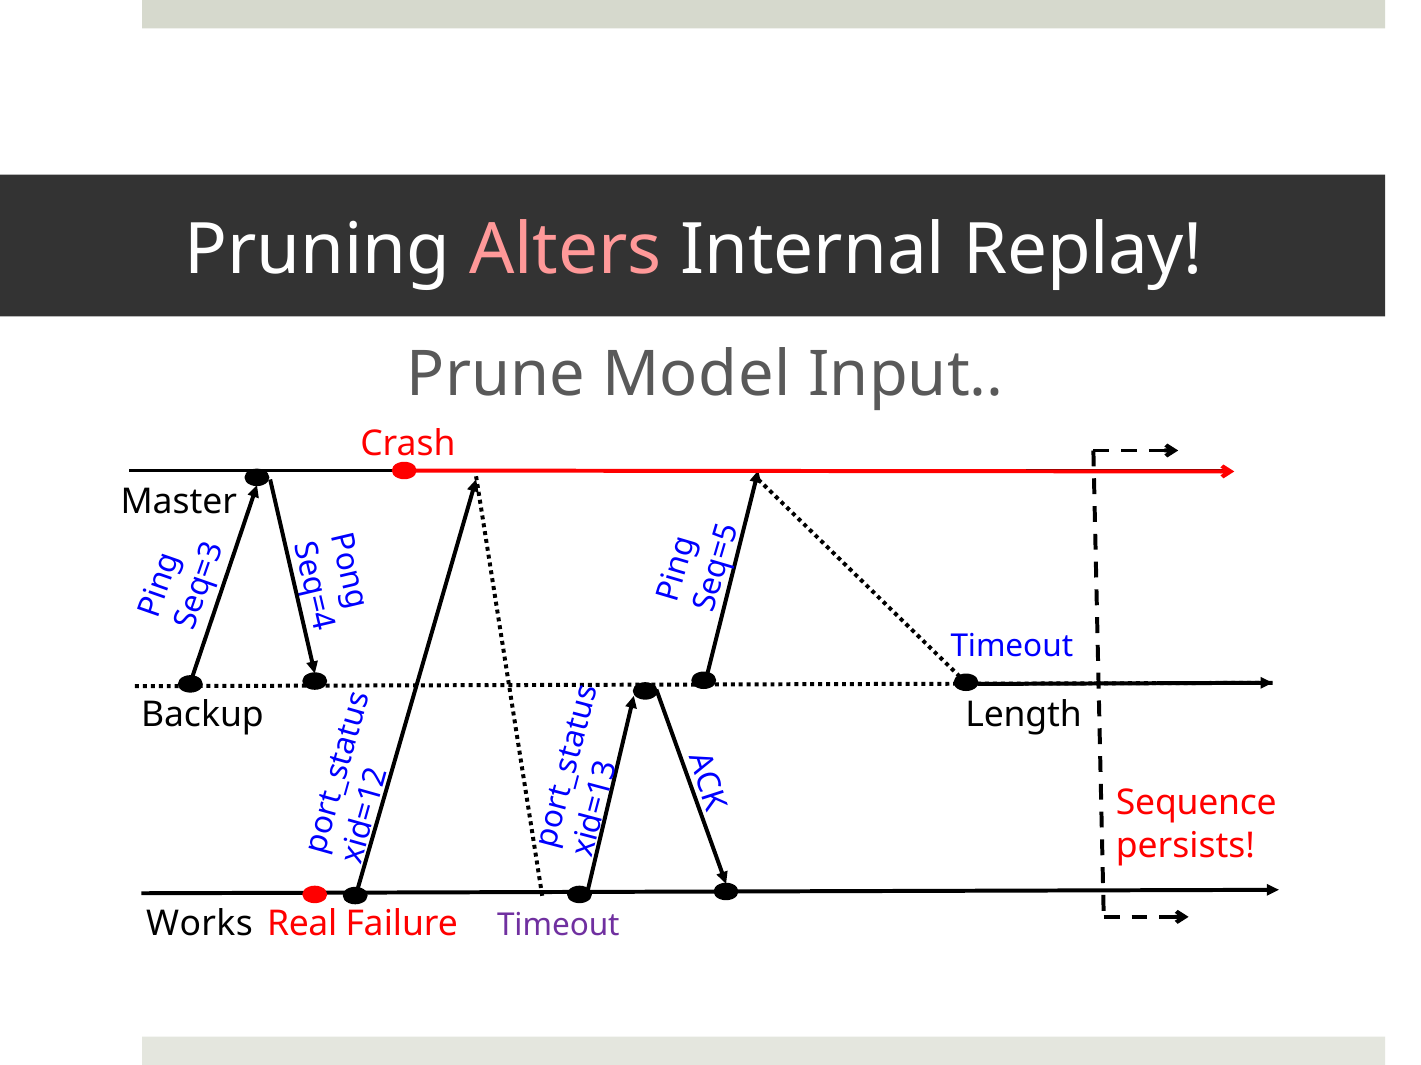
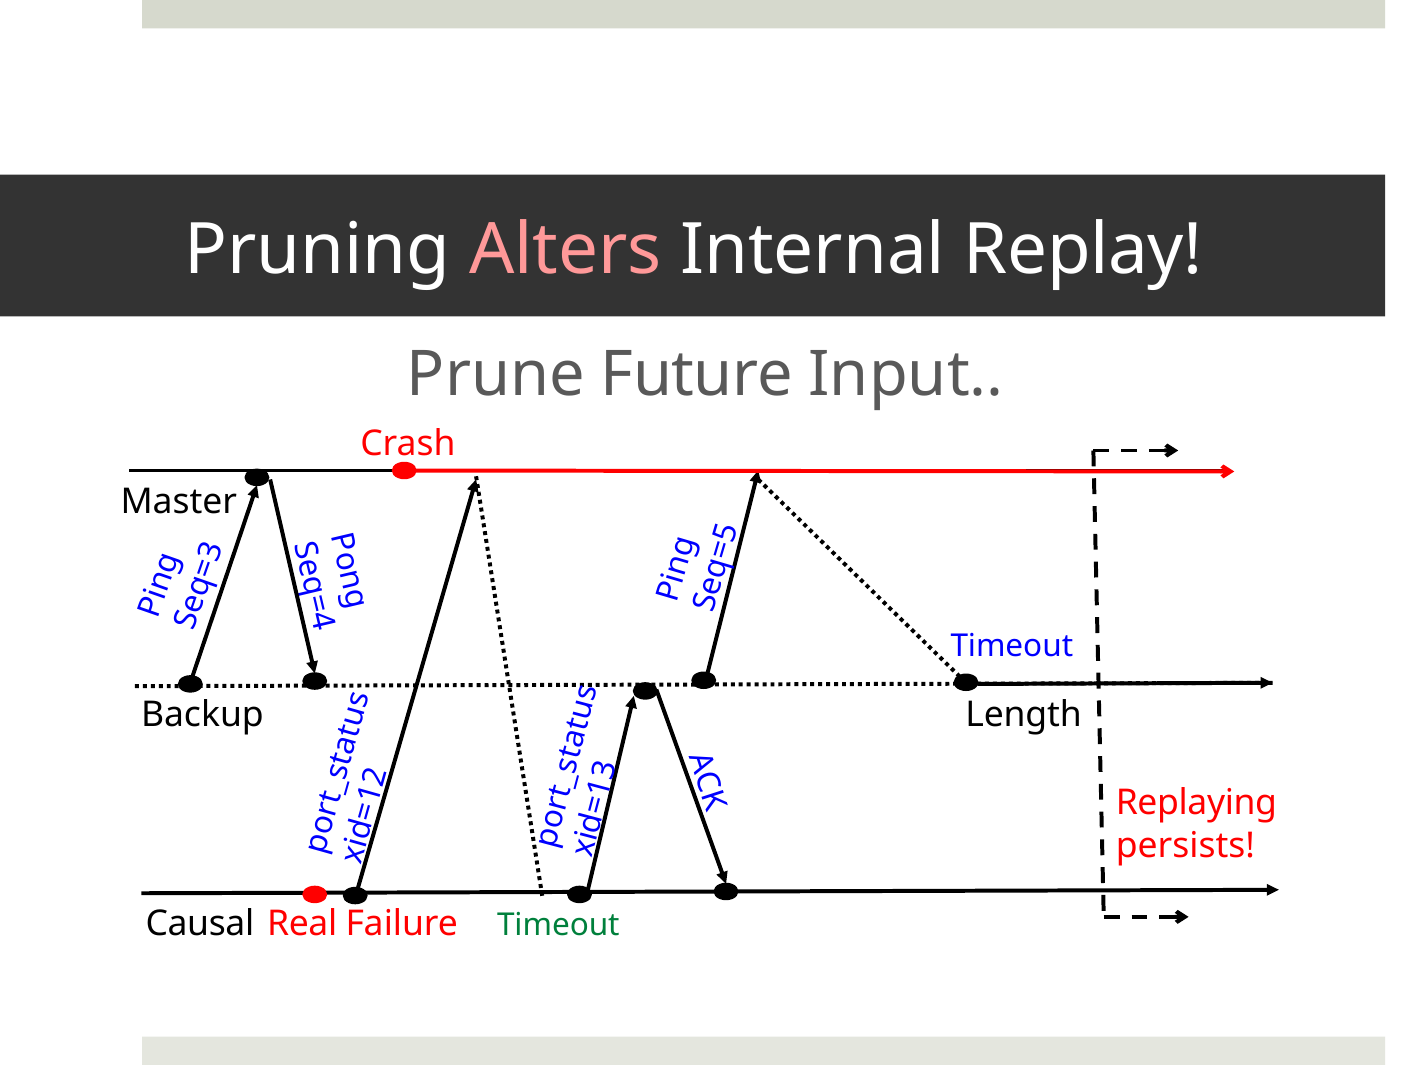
Model: Model -> Future (697, 375)
Sequence: Sequence -> Replaying (1196, 804)
Works: Works -> Causal (200, 925)
Timeout colour: purple -> green (558, 926)
